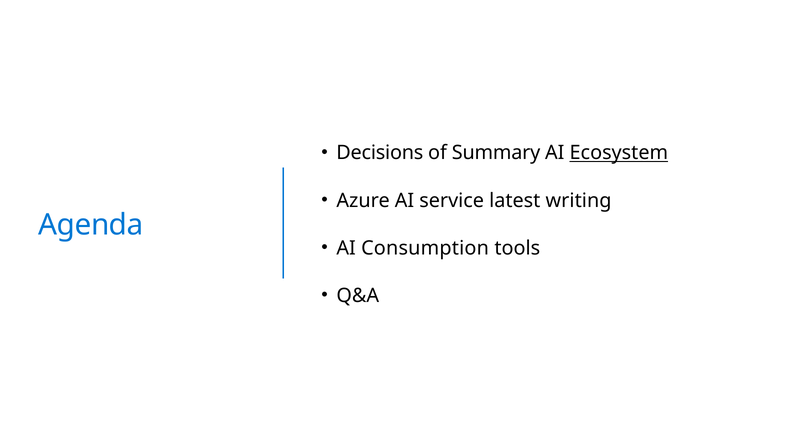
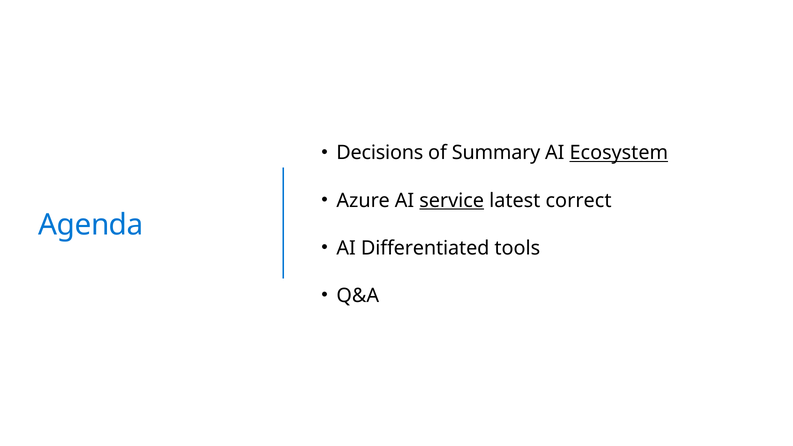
service underline: none -> present (452, 201)
writing: writing -> correct (579, 201)
Consumption: Consumption -> Differentiated (425, 248)
